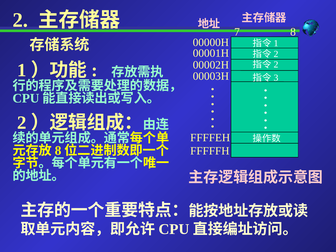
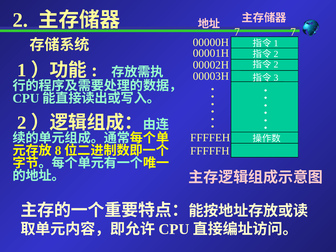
7 8: 8 -> 7 (293, 32)
